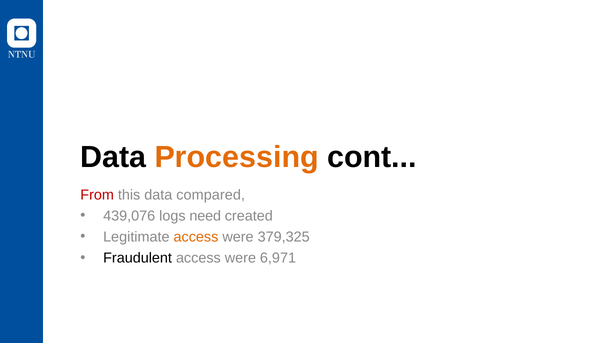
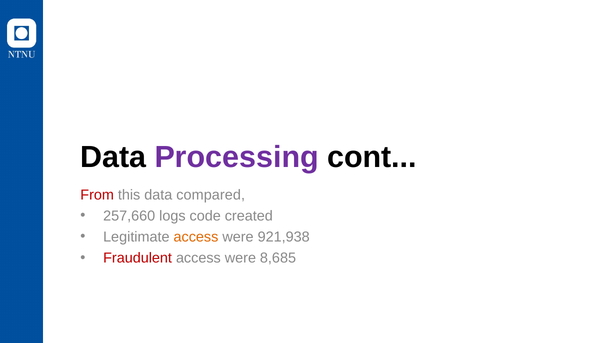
Processing colour: orange -> purple (237, 157)
439,076: 439,076 -> 257,660 (129, 216)
need: need -> code (205, 216)
379,325: 379,325 -> 921,938 (284, 237)
Fraudulent colour: black -> red (138, 258)
6,971: 6,971 -> 8,685 (278, 258)
